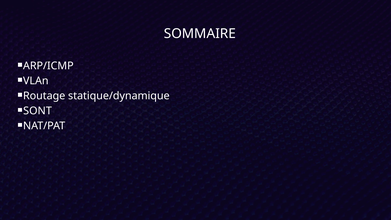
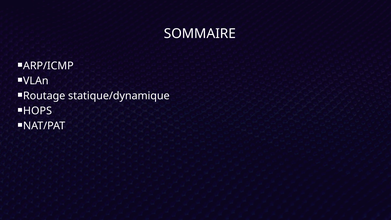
SONT: SONT -> HOPS (38, 111)
